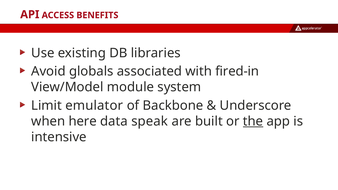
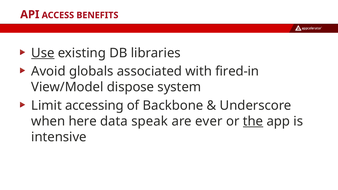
Use underline: none -> present (43, 53)
module: module -> dispose (131, 87)
emulator: emulator -> accessing (94, 106)
built: built -> ever (209, 121)
